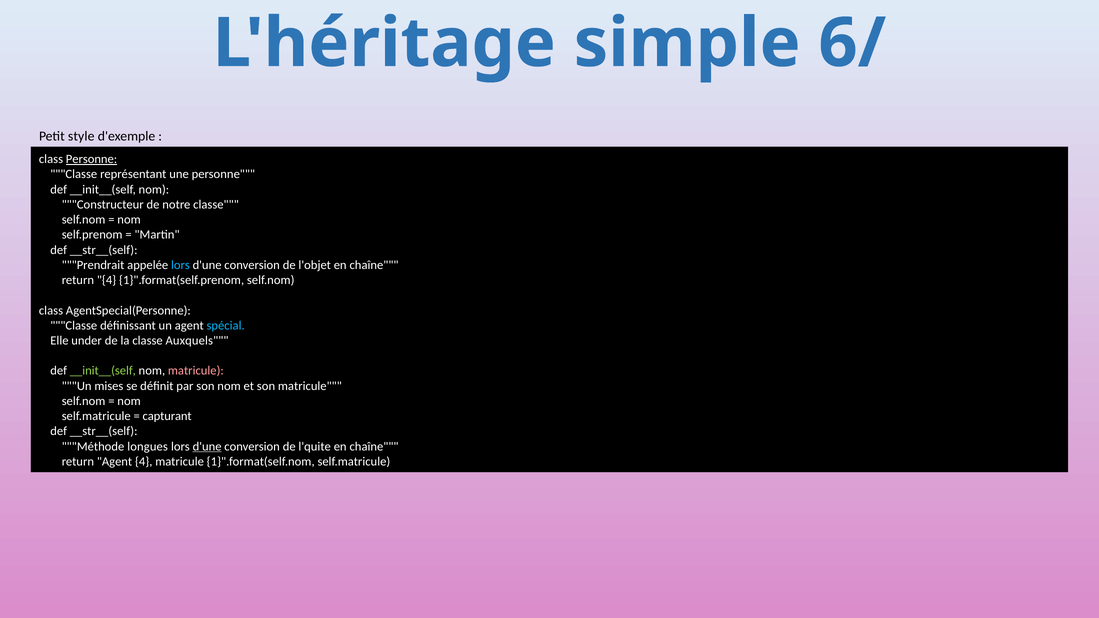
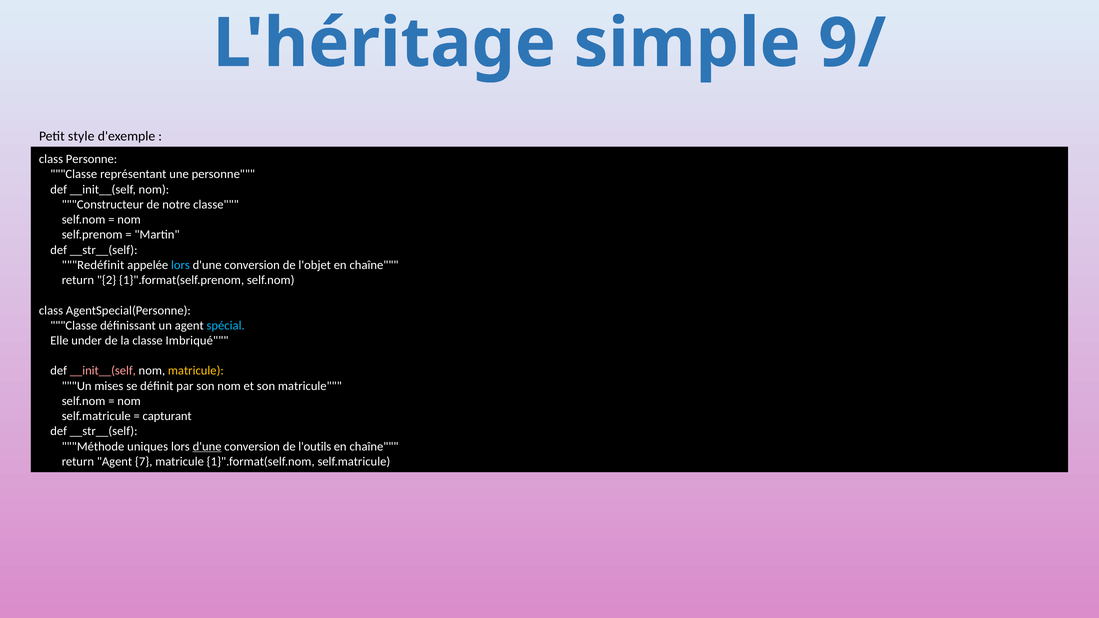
6/: 6/ -> 9/ (852, 43)
Personne underline: present -> none (91, 159)
Prendrait: Prendrait -> Redéfinit (93, 265)
return 4: 4 -> 2 (107, 280)
Auxquels: Auxquels -> Imbriqué (197, 341)
__init__(self colour: light green -> pink (103, 371)
matricule colour: pink -> yellow (196, 371)
longues: longues -> uniques (148, 447)
l'quite: l'quite -> l'outils (315, 447)
Agent 4: 4 -> 7 (144, 462)
